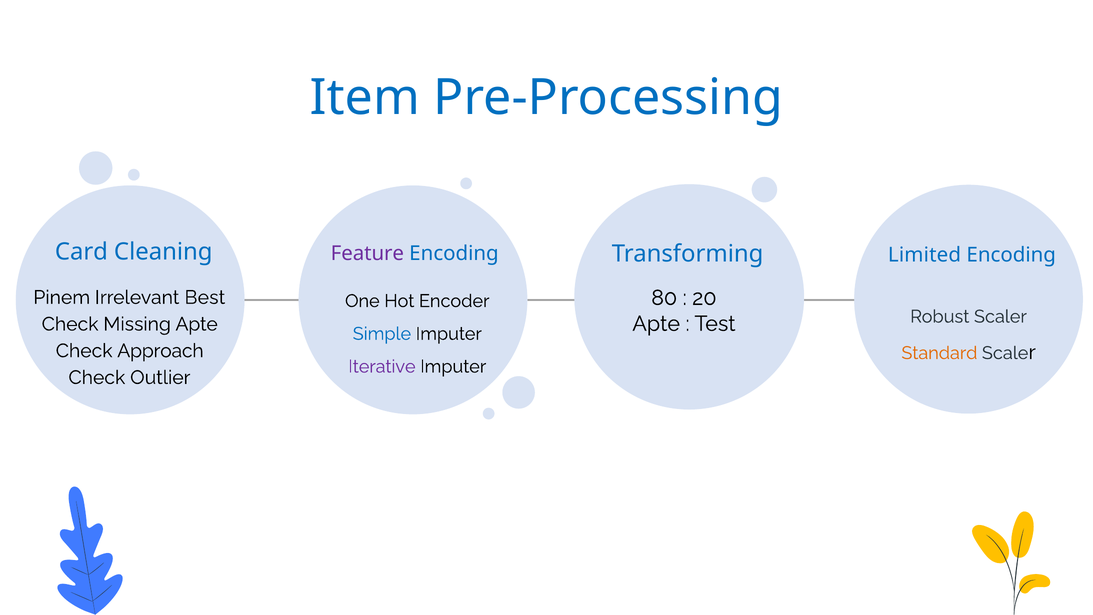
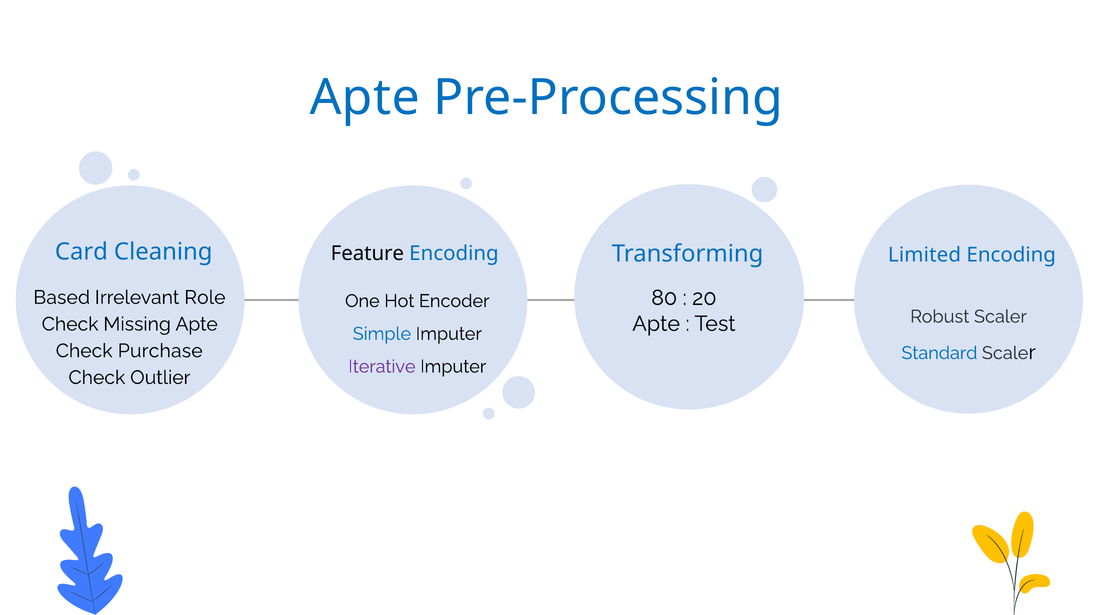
Item: Item -> Apte (365, 98)
Feature colour: purple -> black (367, 253)
Pinem: Pinem -> Based (62, 297)
Best: Best -> Role (205, 297)
Approach: Approach -> Purchase (160, 351)
Standard colour: orange -> blue (939, 353)
